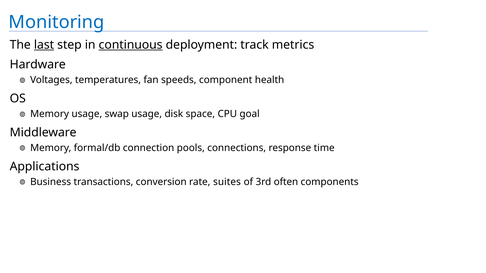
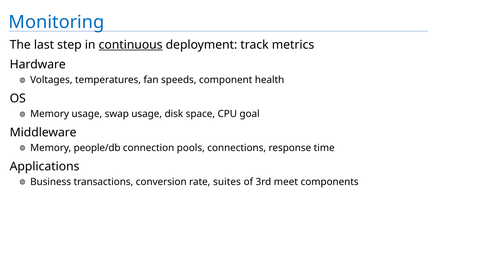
last underline: present -> none (44, 45)
formal/db: formal/db -> people/db (97, 148)
often: often -> meet (286, 182)
